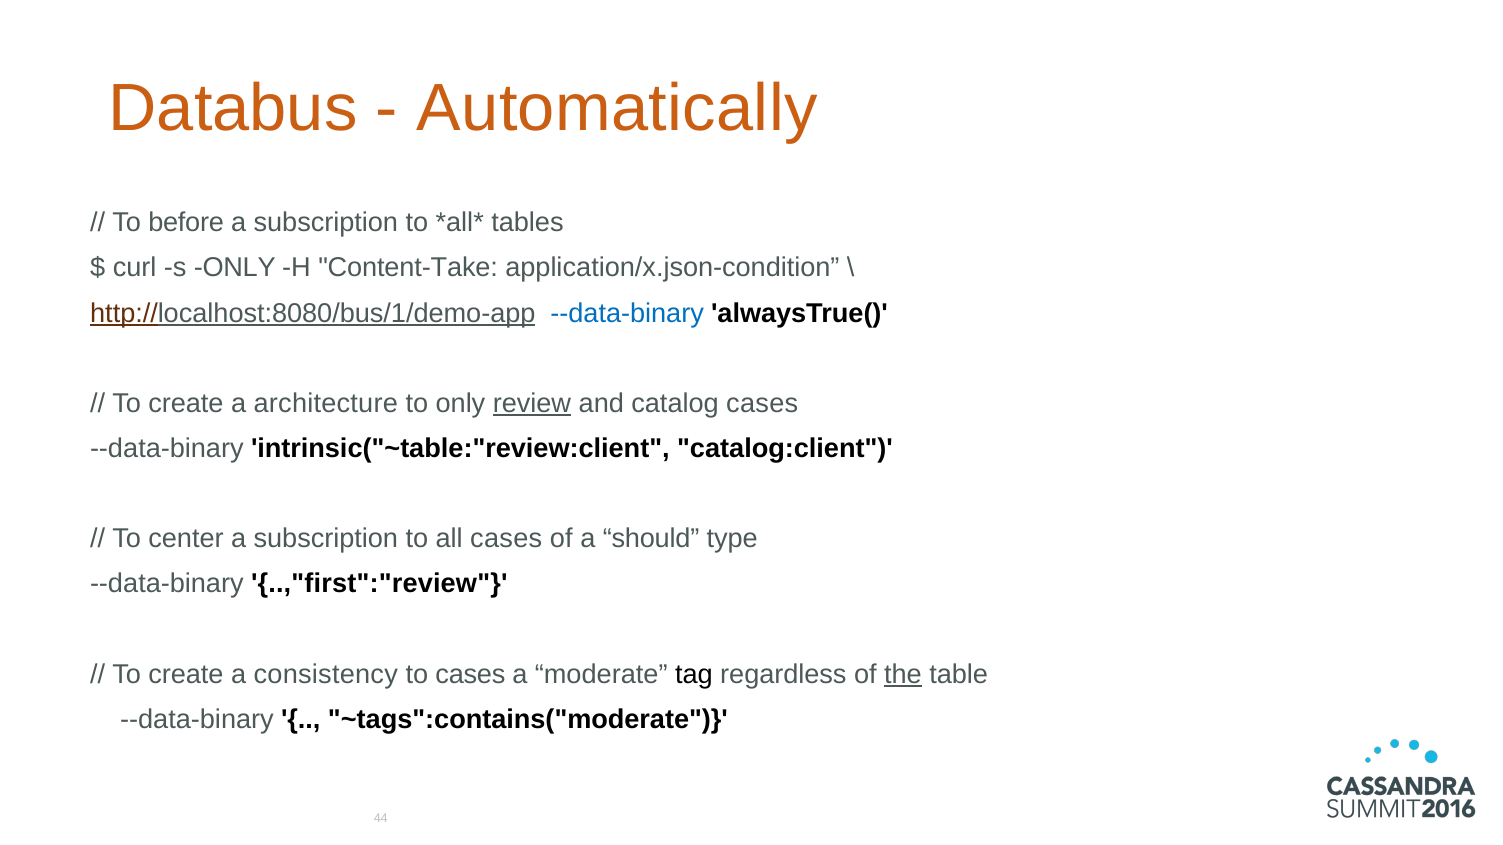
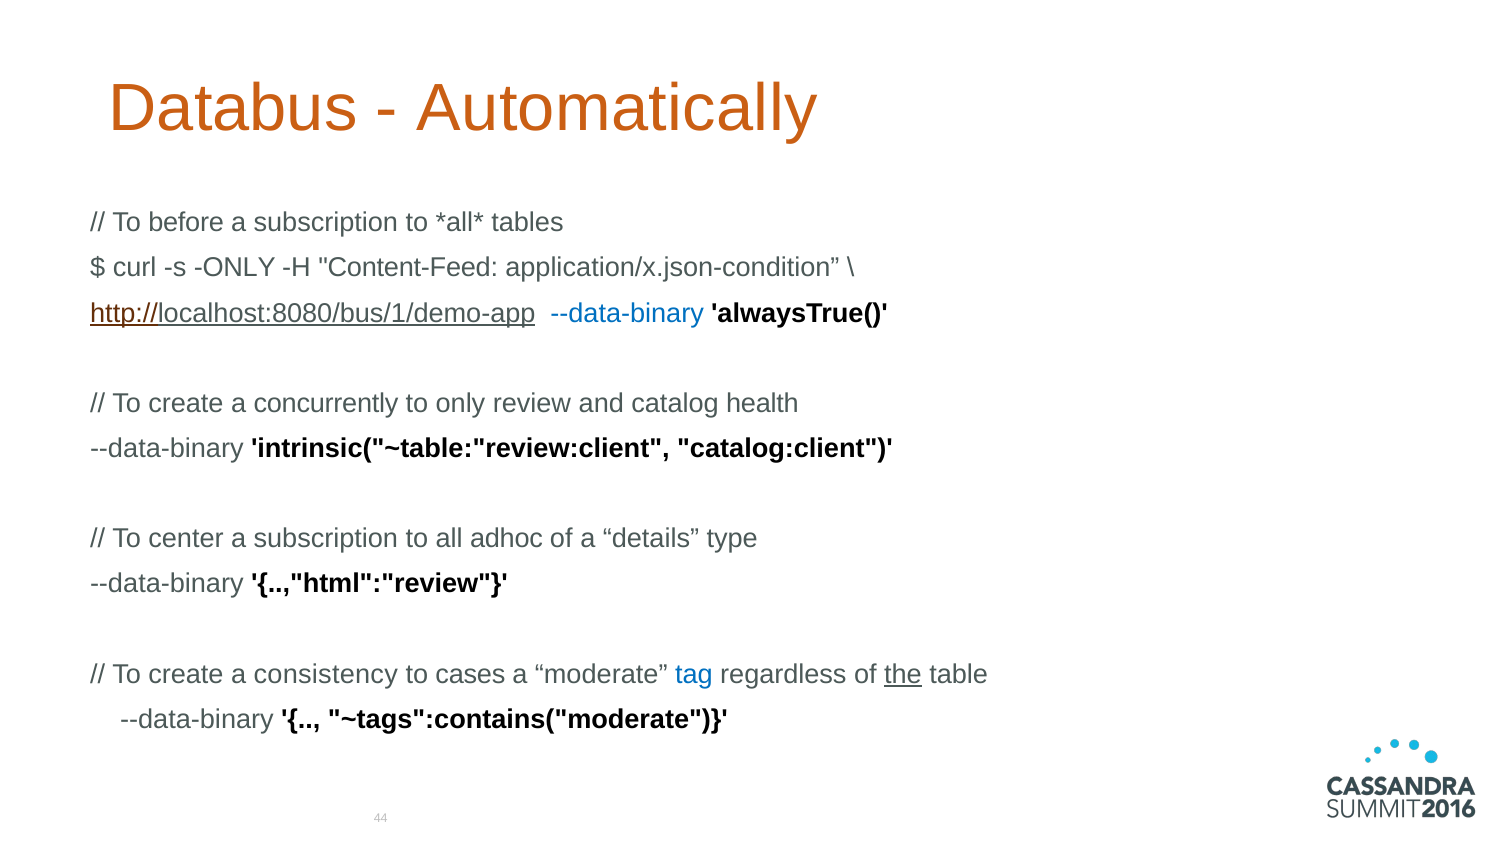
Content-Take: Content-Take -> Content-Feed (408, 268)
architecture: architecture -> concurrently (326, 404)
review underline: present -> none (532, 404)
catalog cases: cases -> health (762, 404)
all cases: cases -> adhoc (506, 539)
should: should -> details (651, 539)
..,"first":"review: ..,"first":"review -> ..,"html":"review (379, 584)
tag colour: black -> blue (694, 674)
